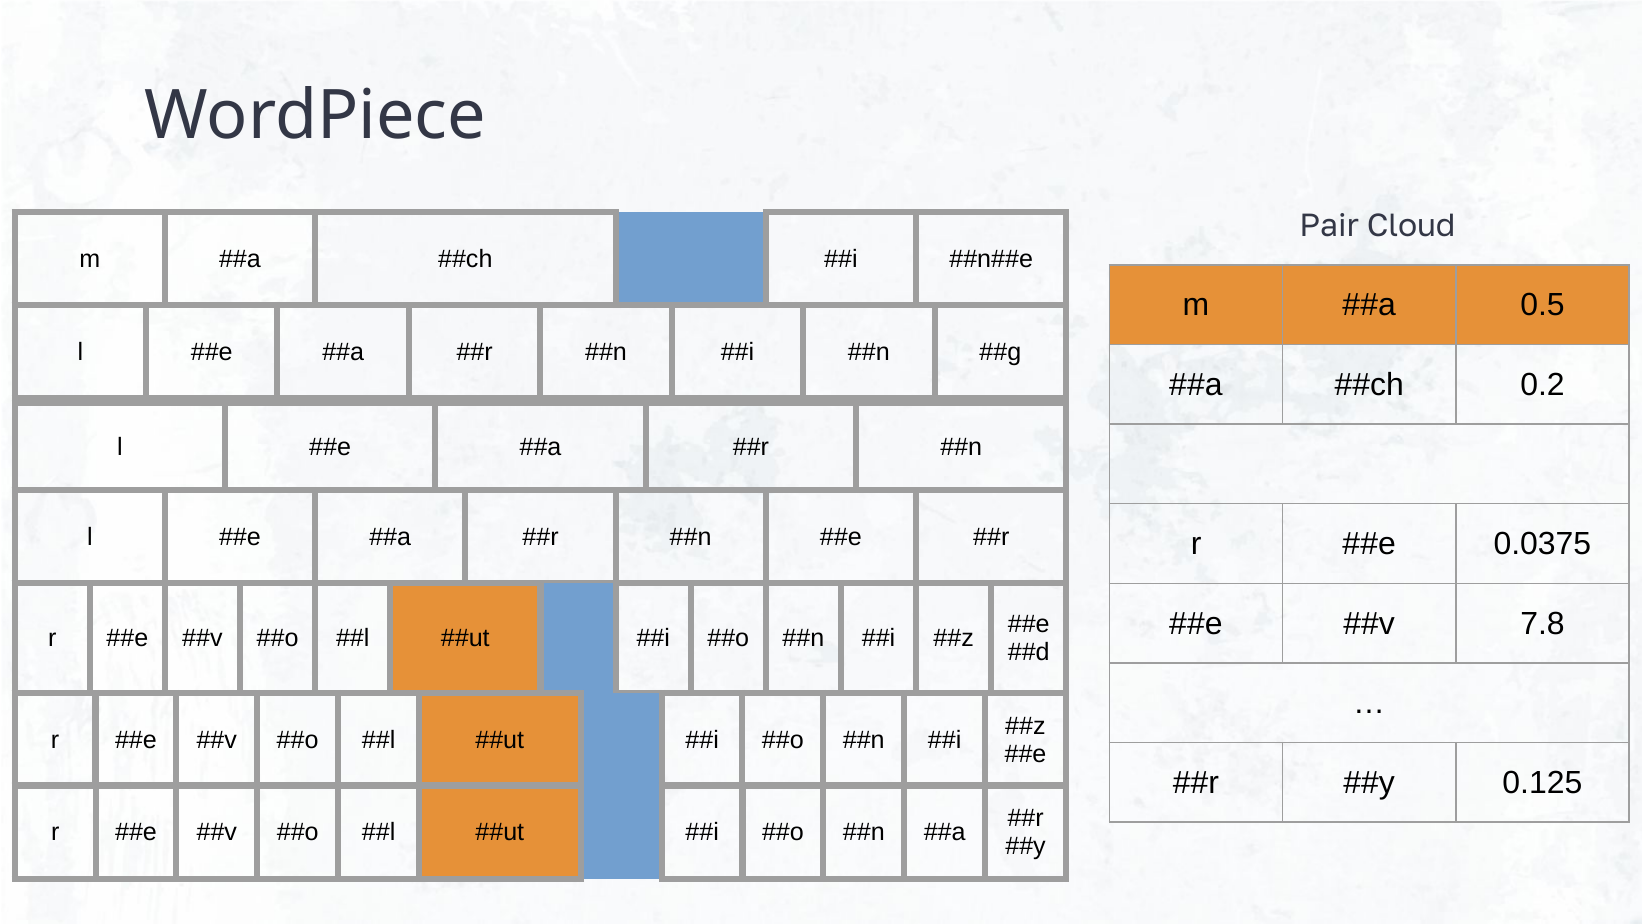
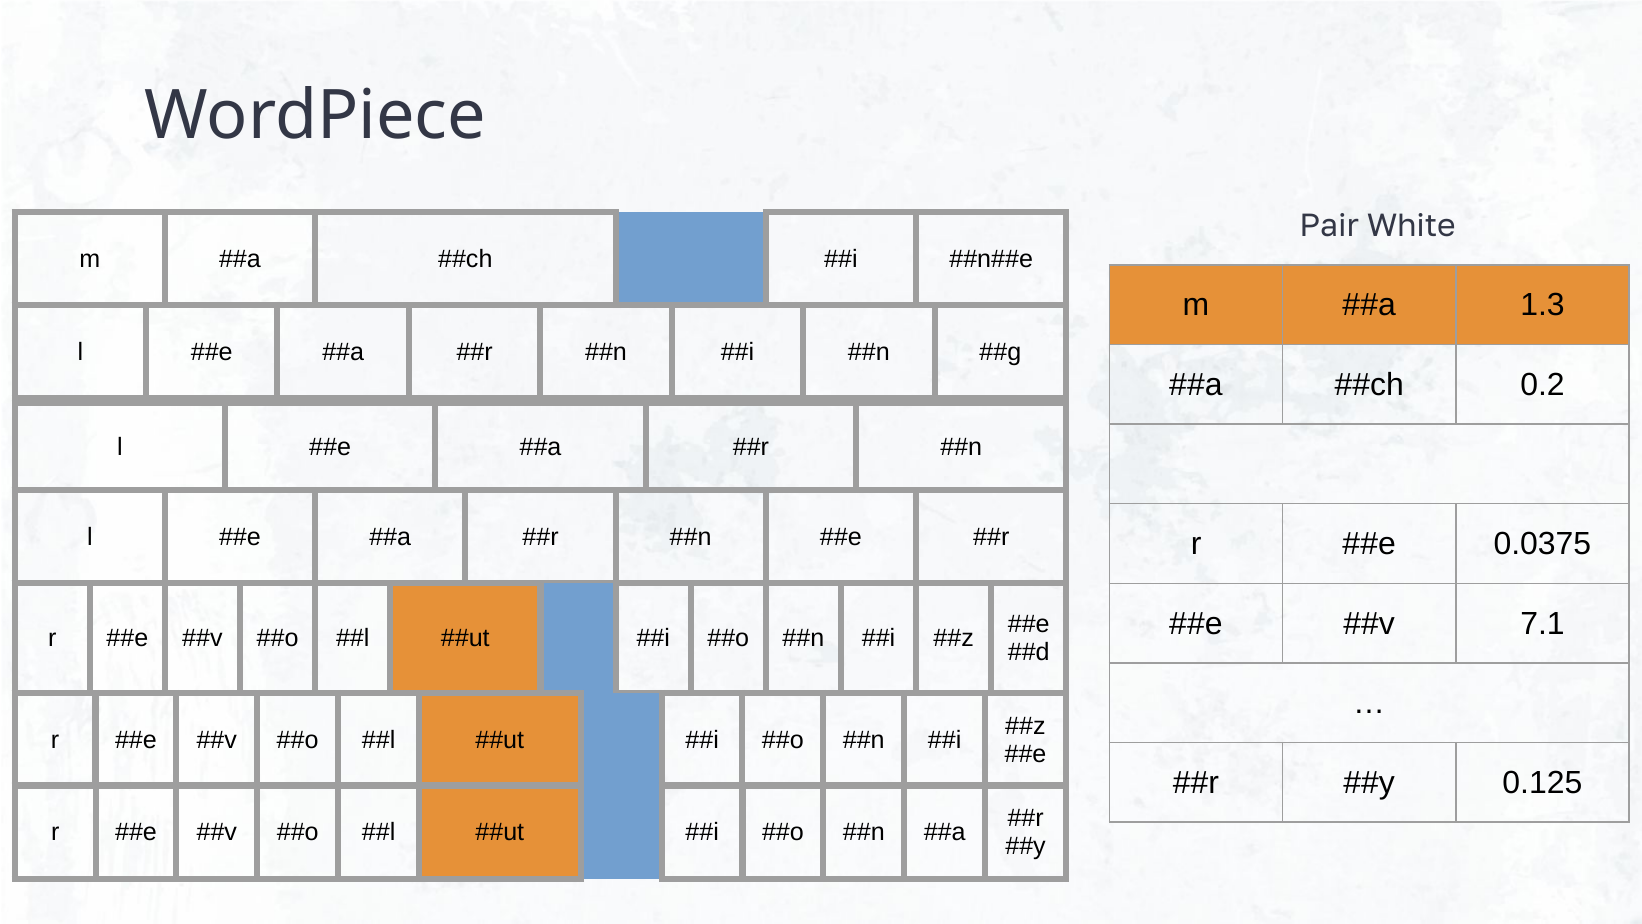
Cloud: Cloud -> White (1411, 226)
0.5: 0.5 -> 1.3 (1542, 305)
7.8: 7.8 -> 7.1 (1542, 623)
